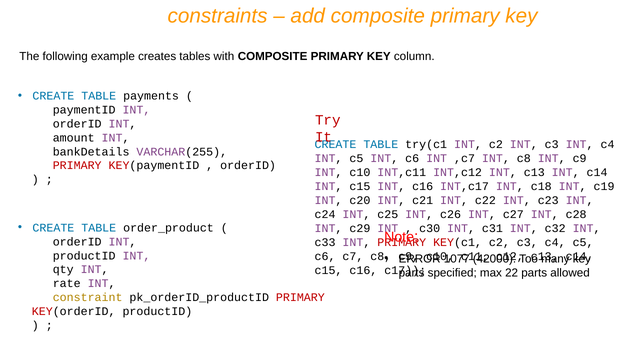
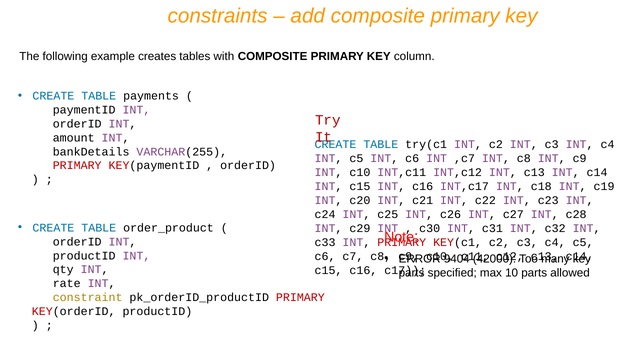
1077: 1077 -> 9404 (457, 259)
22: 22 -> 10 (512, 273)
